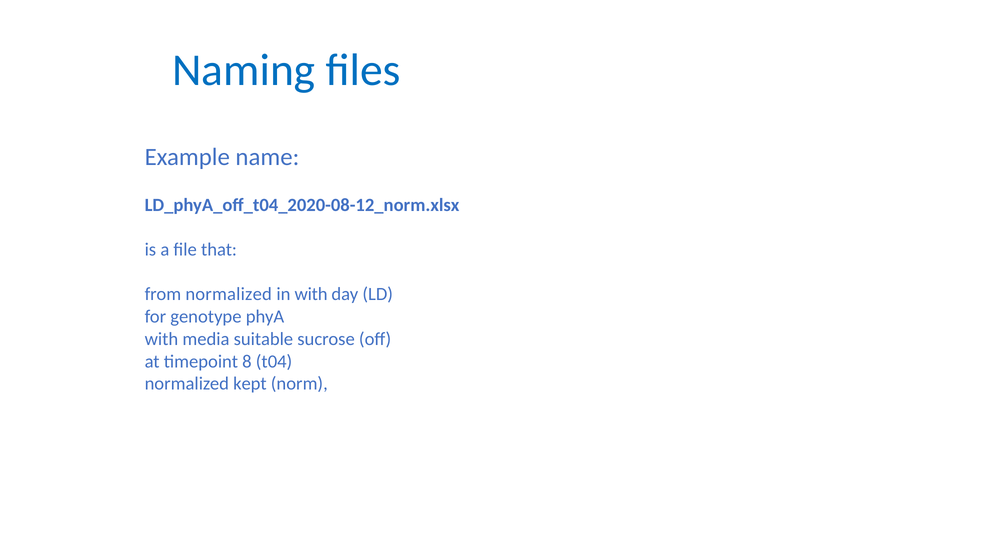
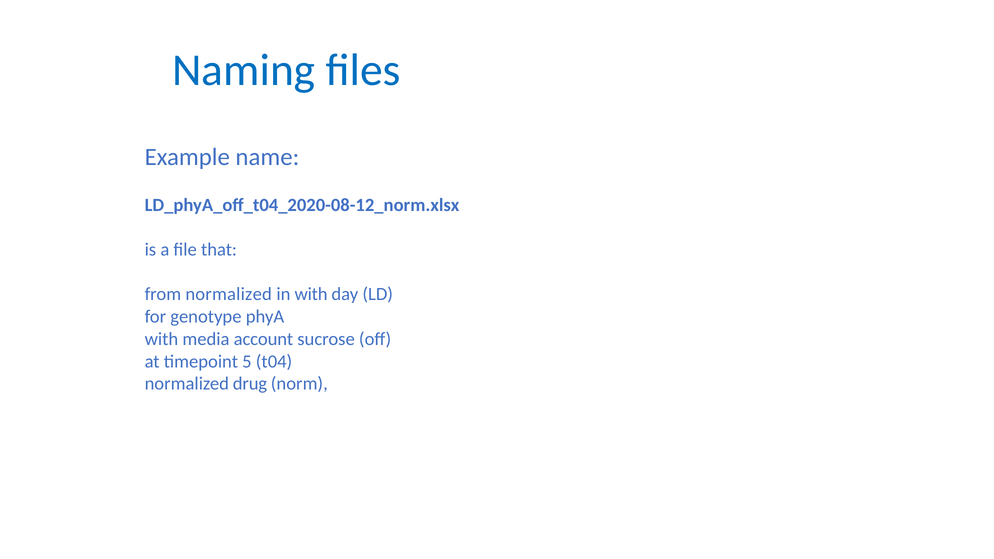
suitable: suitable -> account (263, 339)
8: 8 -> 5 (247, 361)
kept: kept -> drug (250, 384)
